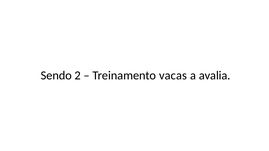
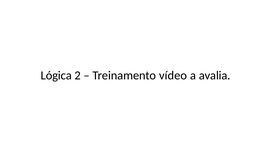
Sendo: Sendo -> Lógica (56, 76)
vacas: vacas -> vídeo (173, 76)
